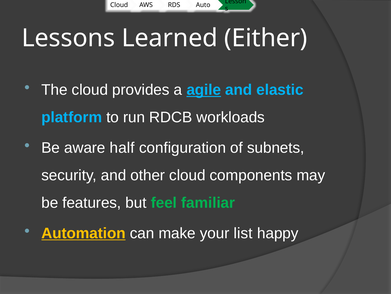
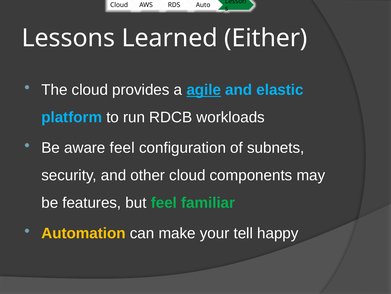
aware half: half -> feel (122, 147)
Automation underline: present -> none (84, 233)
list: list -> tell (243, 233)
